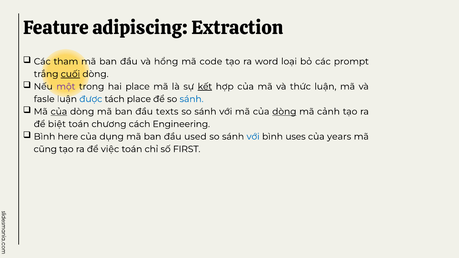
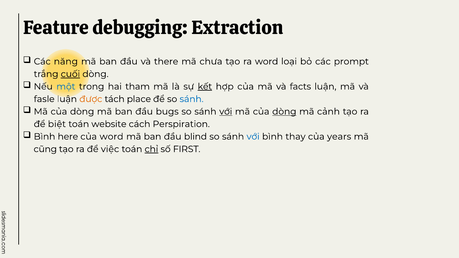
adipiscing: adipiscing -> debugging (140, 28)
tham: tham -> năng (66, 62)
hổng: hổng -> there (166, 62)
code: code -> chưa (211, 62)
một colour: purple -> blue (66, 87)
hai place: place -> tham (138, 87)
thức: thức -> facts (300, 87)
được colour: blue -> orange (91, 99)
của underline: present -> none (59, 112)
texts: texts -> bugs (167, 112)
với underline: none -> present (226, 112)
chương: chương -> website (109, 124)
Engineering: Engineering -> Perspiration (181, 124)
của dụng: dụng -> word (112, 137)
used: used -> blind (195, 137)
uses: uses -> thay (295, 137)
chỉ underline: none -> present (151, 149)
